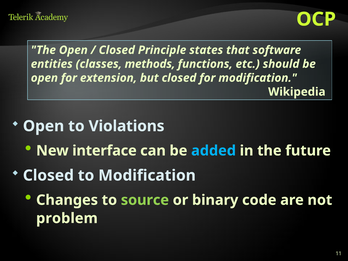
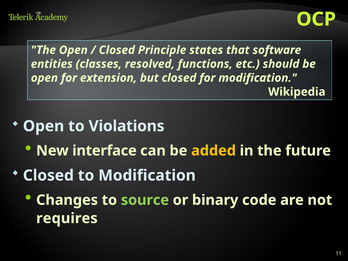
methods: methods -> resolved (150, 64)
added colour: light blue -> yellow (214, 151)
problem: problem -> requires (67, 218)
